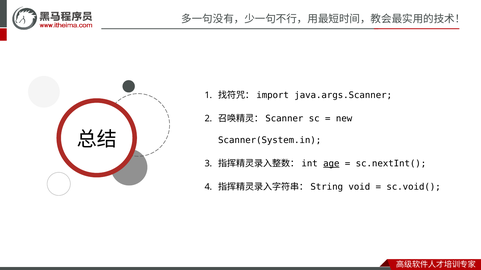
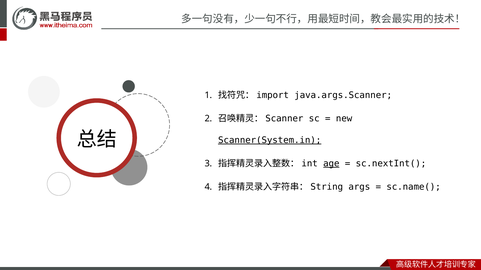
Scanner(System.in underline: none -> present (270, 140)
void: void -> args (359, 187)
sc.void(: sc.void( -> sc.name( (414, 187)
